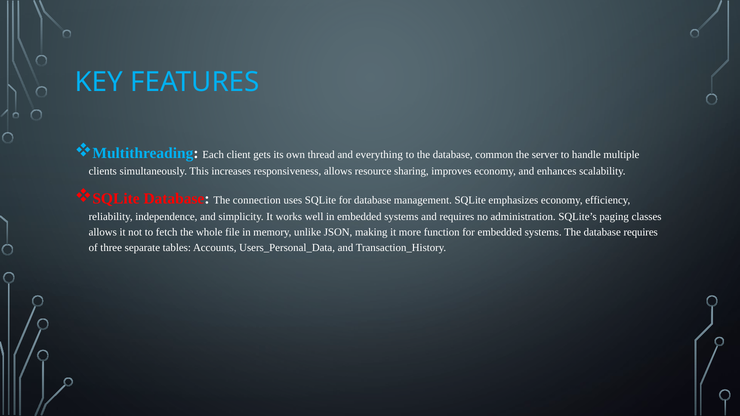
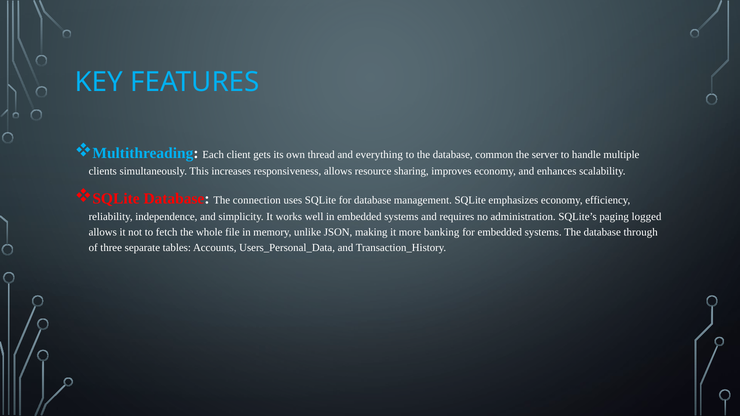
classes: classes -> logged (647, 217)
function: function -> banking (442, 232)
database requires: requires -> through (641, 232)
